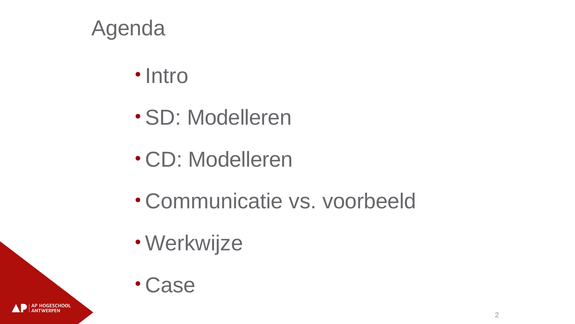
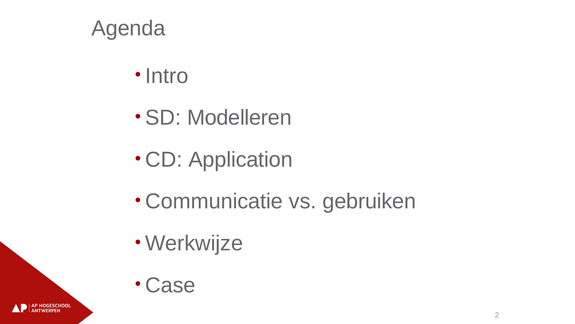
CD Modelleren: Modelleren -> Application (241, 159)
voorbeeld: voorbeeld -> gebruiken (369, 201)
